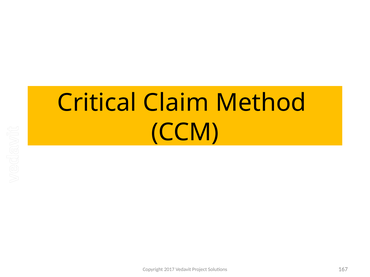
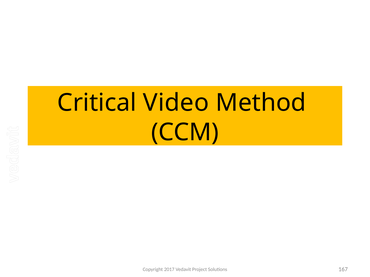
Claim: Claim -> Video (176, 103)
